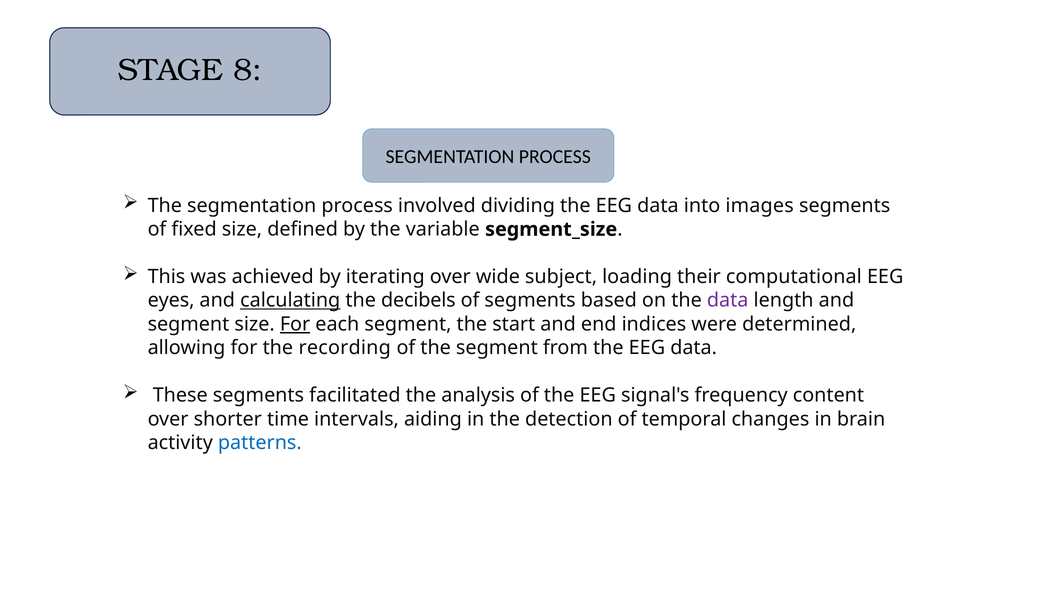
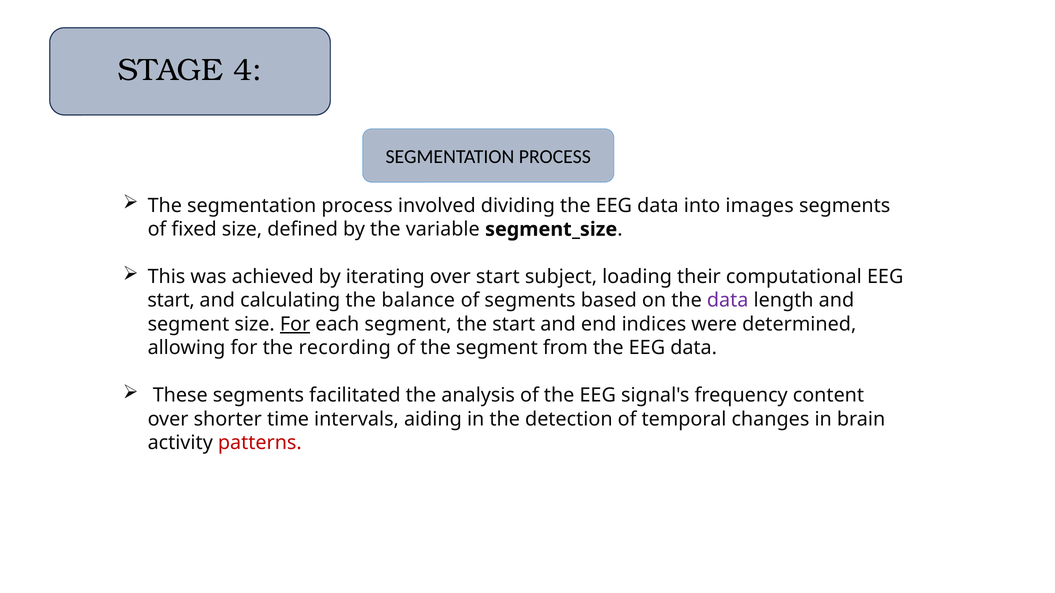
8: 8 -> 4 (248, 70)
over wide: wide -> start (498, 277)
eyes: eyes -> start (171, 301)
calculating underline: present -> none (290, 301)
decibels: decibels -> balance (418, 301)
patterns colour: blue -> red (260, 443)
